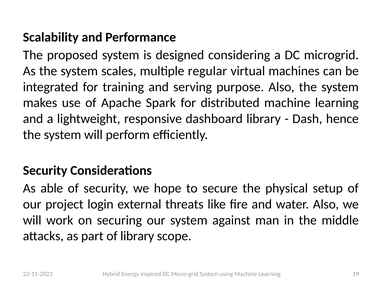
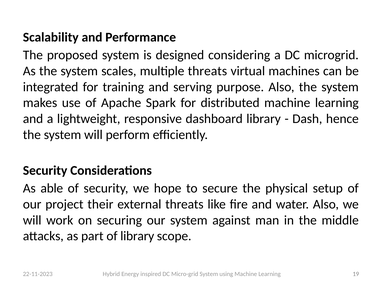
multiple regular: regular -> threats (207, 71)
login: login -> their (100, 204)
